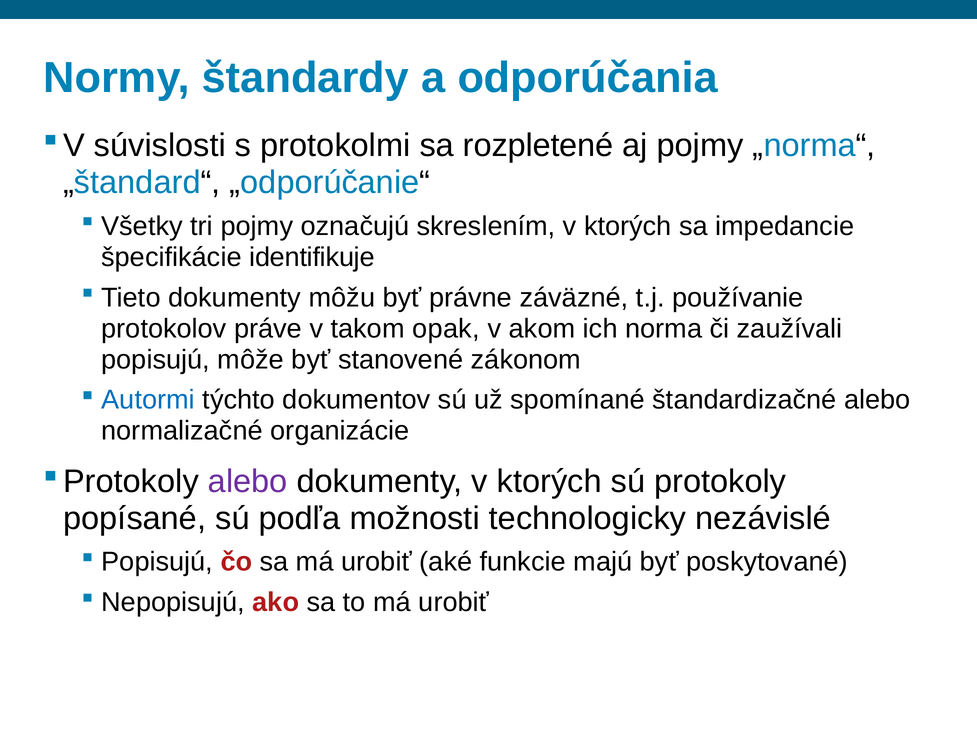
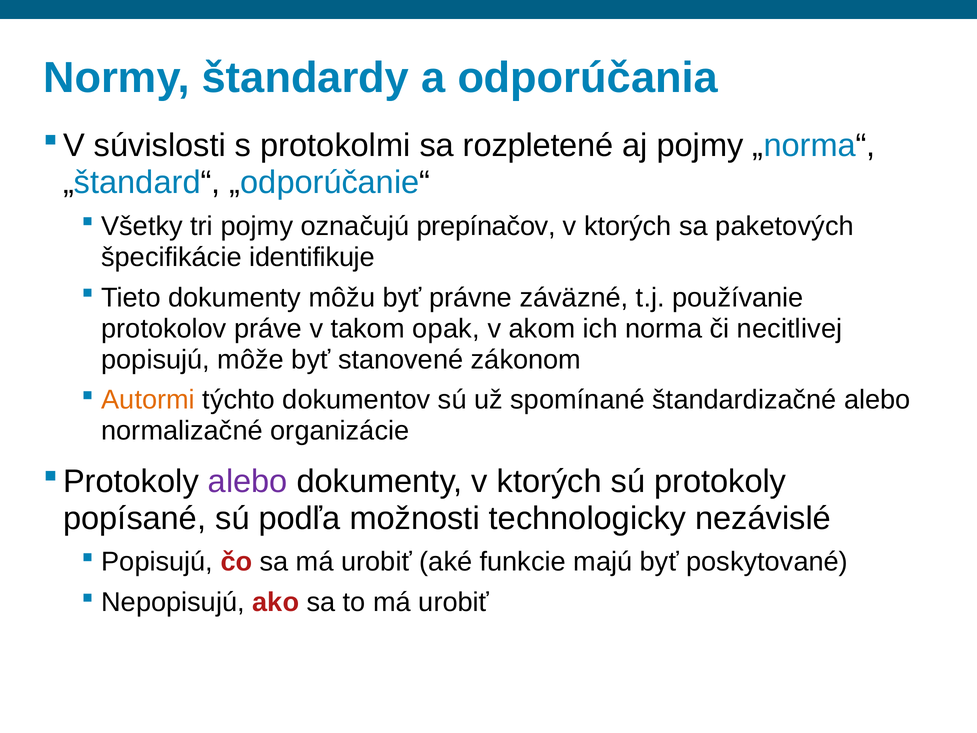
skreslením: skreslením -> prepínačov (486, 226)
impedancie: impedancie -> paketových (785, 226)
zaužívali: zaužívali -> necitlivej (790, 328)
Autormi colour: blue -> orange (148, 400)
